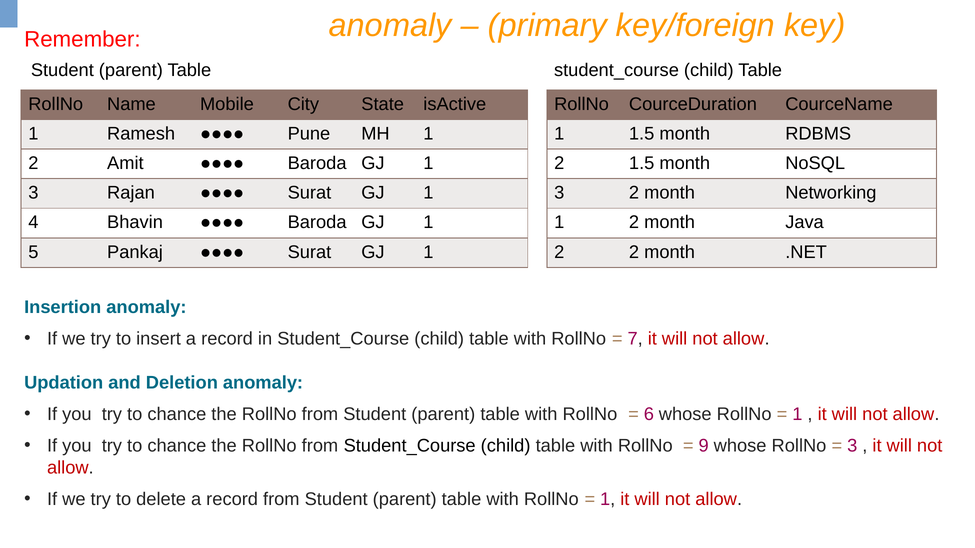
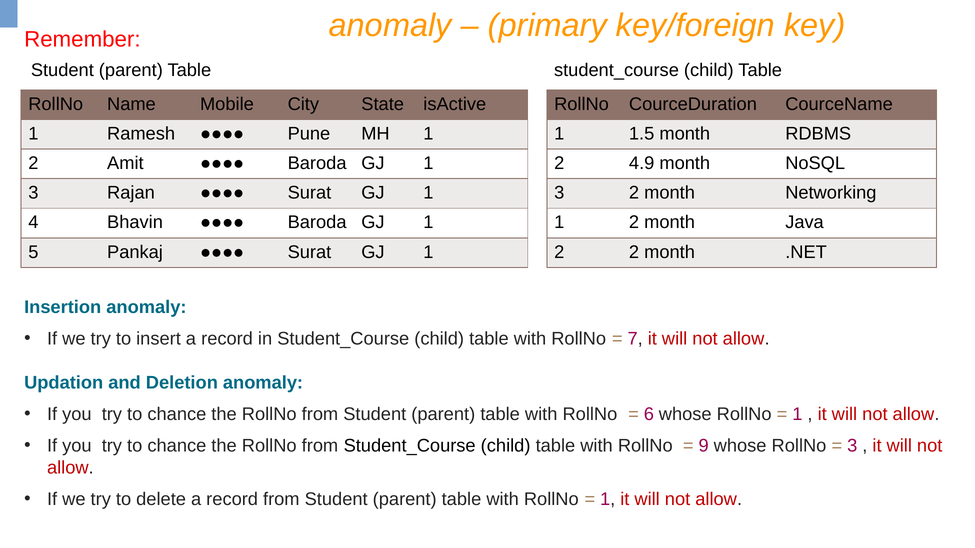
2 1.5: 1.5 -> 4.9 (642, 163)
